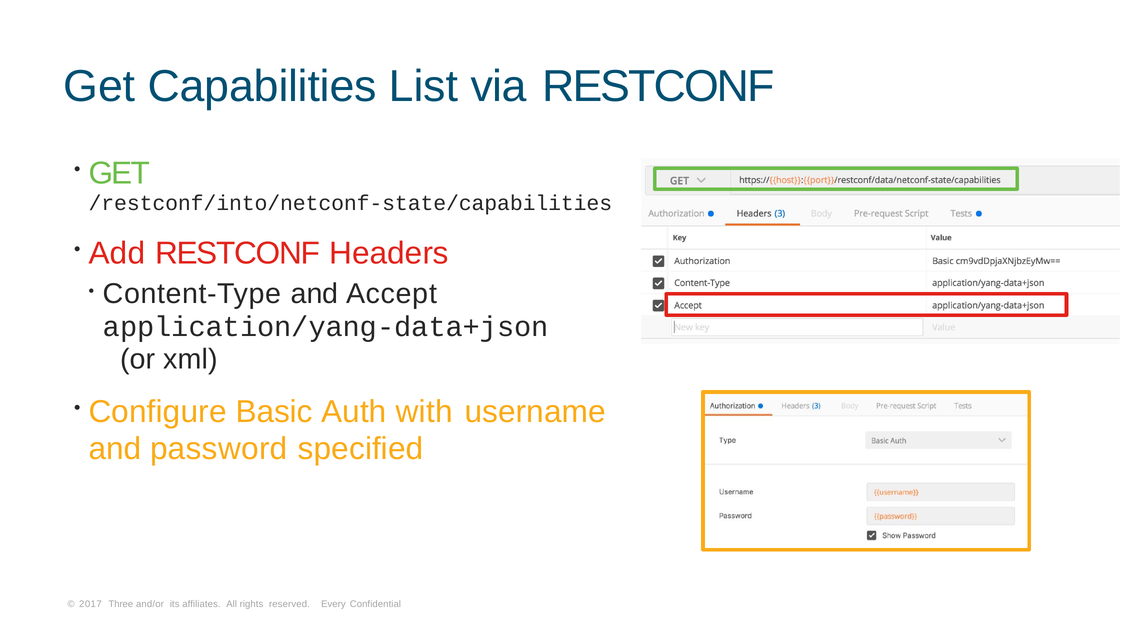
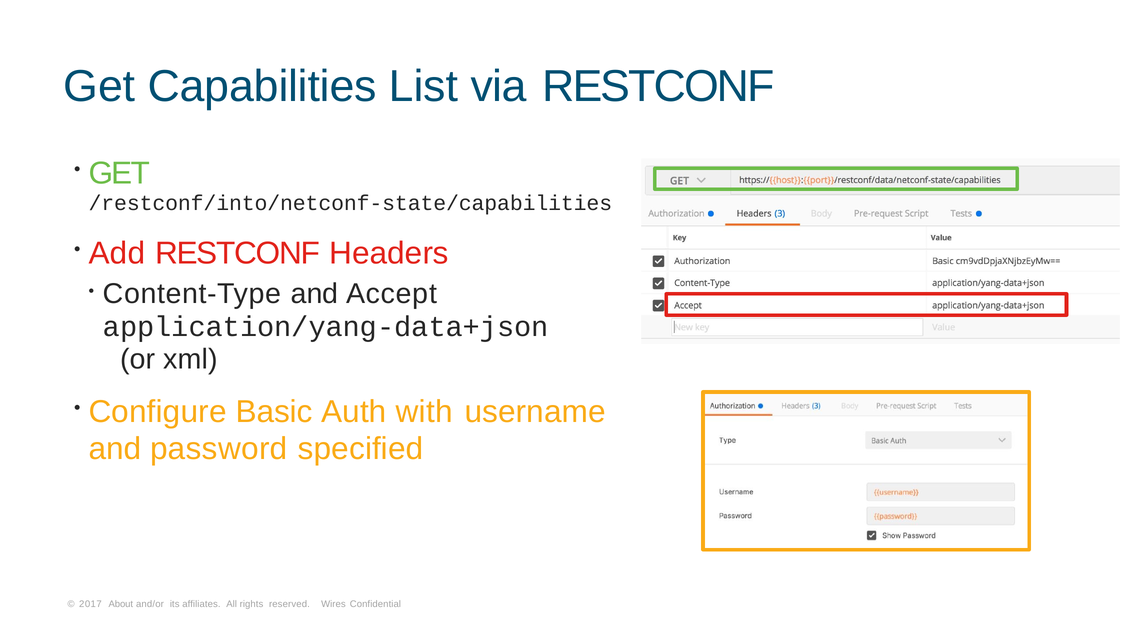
Three: Three -> About (121, 605)
Every: Every -> Wires (333, 605)
